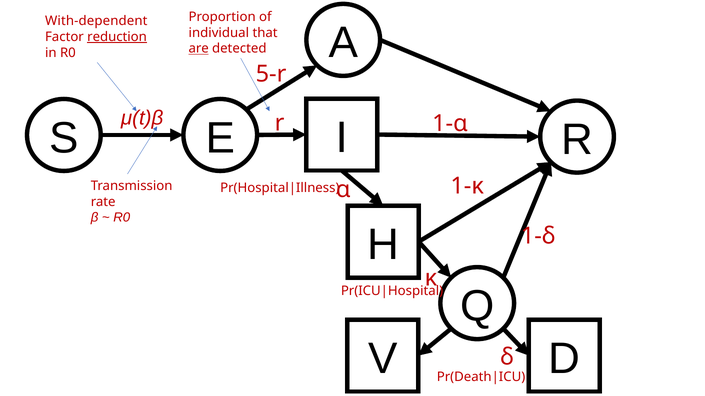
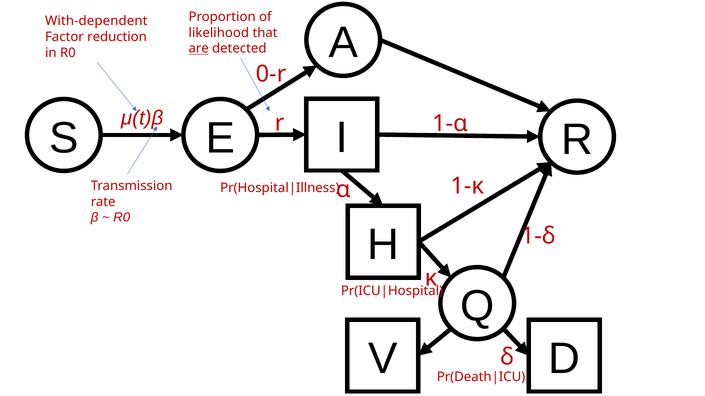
individual: individual -> likelihood (219, 33)
reduction underline: present -> none (117, 37)
5-r: 5-r -> 0-r (271, 74)
